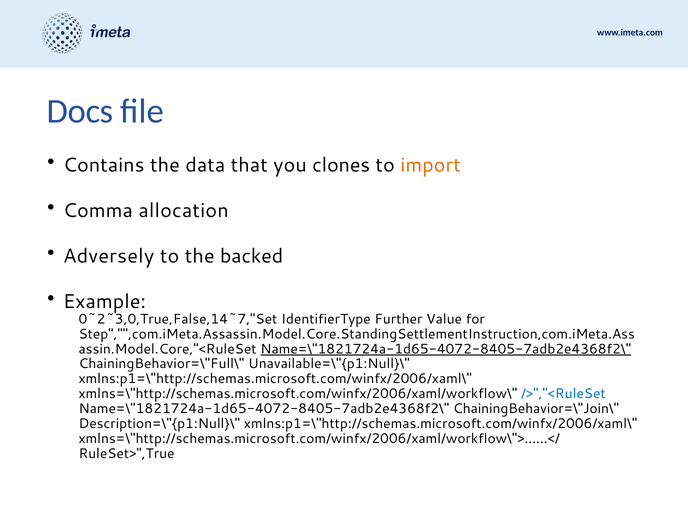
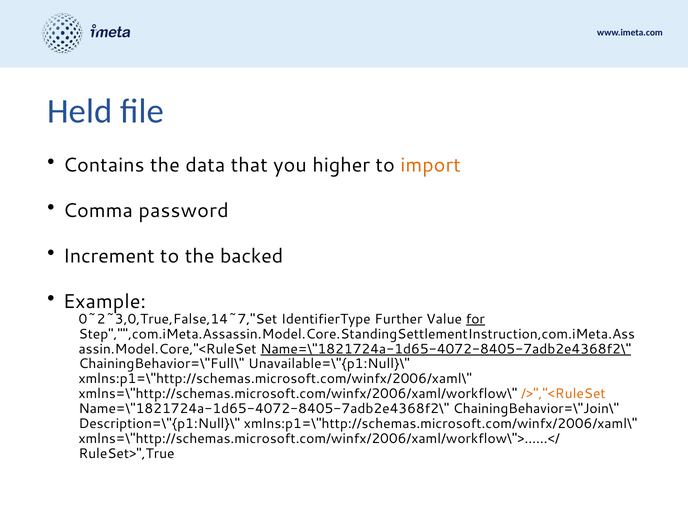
Docs: Docs -> Held (80, 111)
clones: clones -> higher (341, 165)
allocation: allocation -> password (184, 211)
Adversely: Adversely -> Increment (109, 256)
for underline: none -> present (475, 319)
/>","<RuleSet colour: blue -> orange (563, 394)
